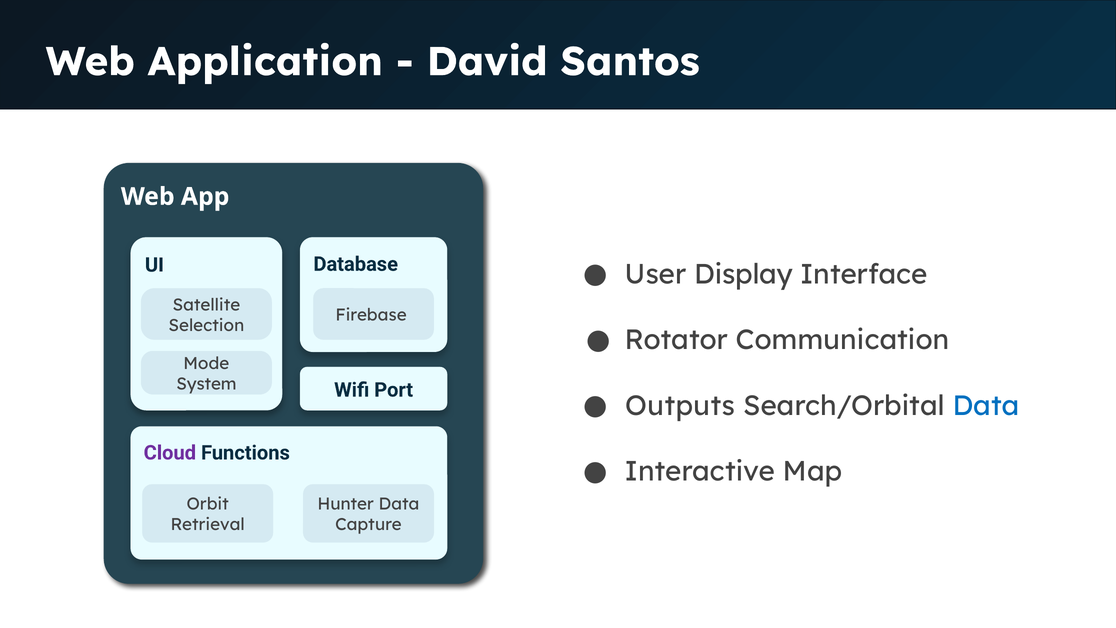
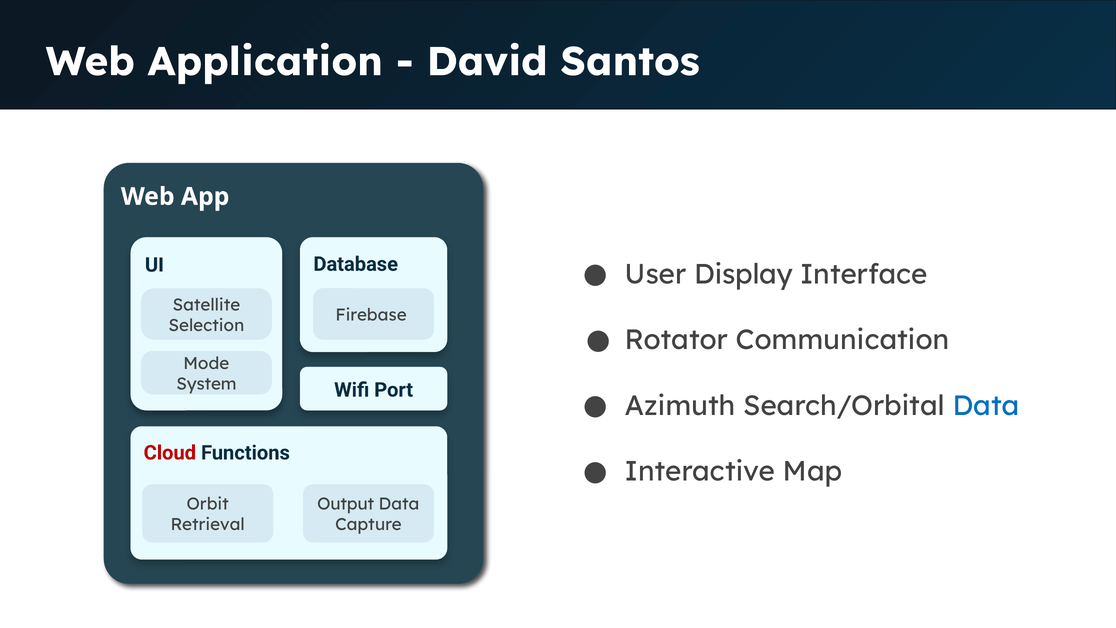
Outputs: Outputs -> Azimuth (680, 406)
Cloud colour: purple -> red (170, 453)
Hunter: Hunter -> Output (346, 504)
